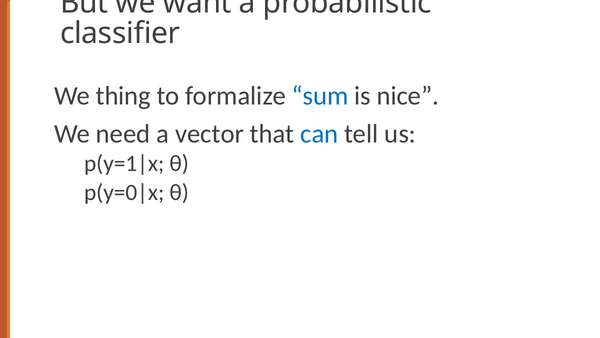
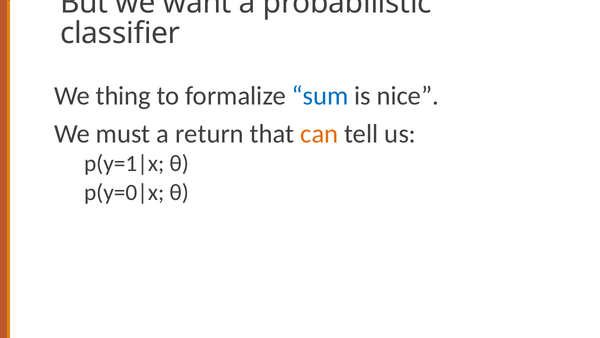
need: need -> must (123, 134)
vector: vector -> return (209, 134)
can colour: blue -> orange (319, 134)
